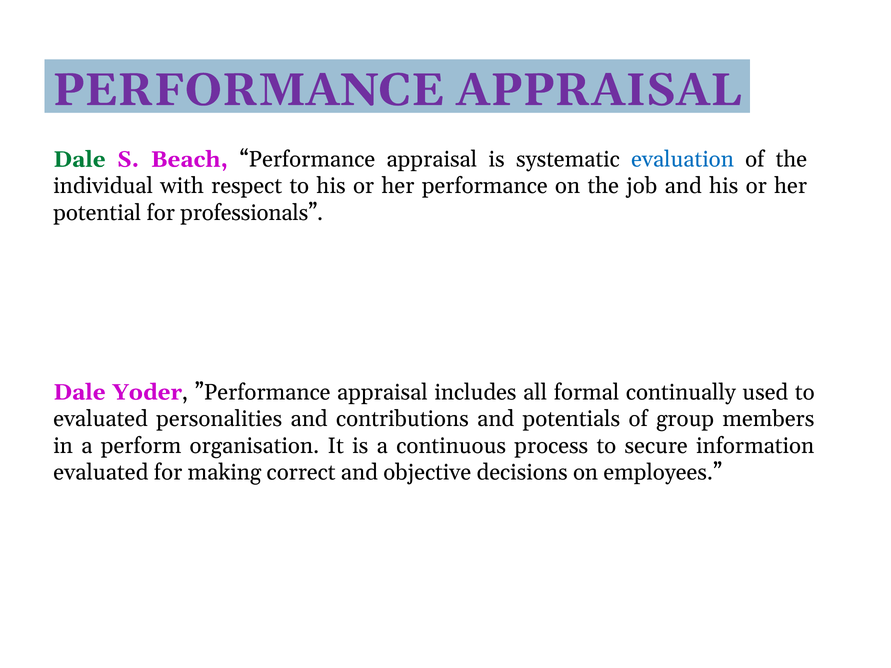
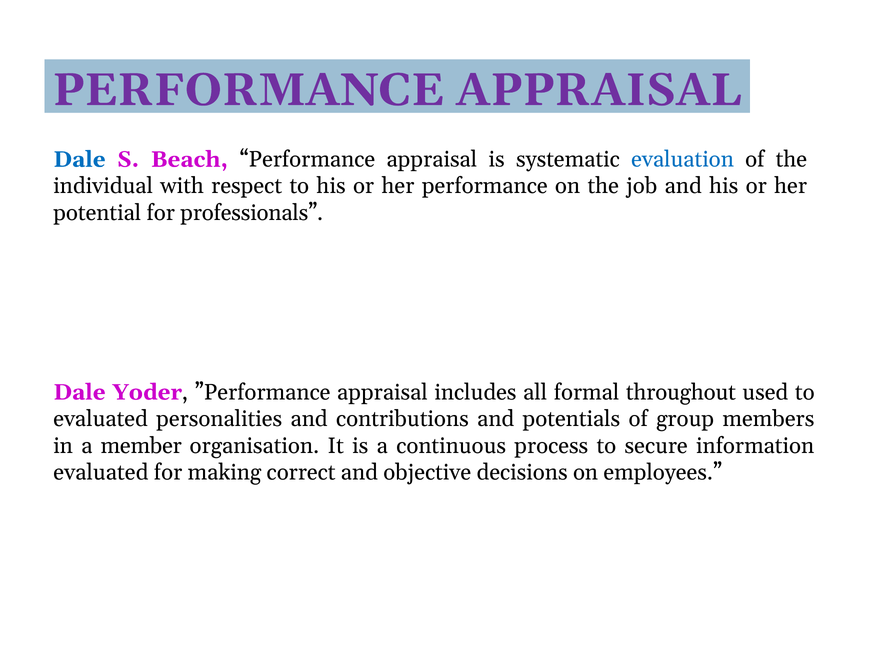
Dale colour: green -> blue (79, 159)
continually: continually -> throughout (681, 392)
perform: perform -> member (141, 446)
